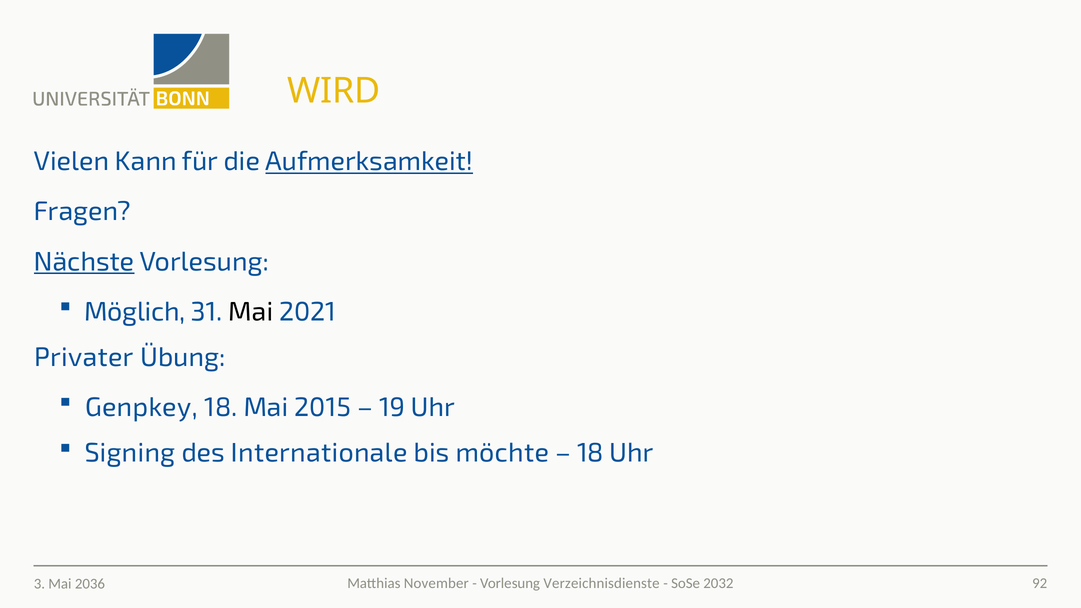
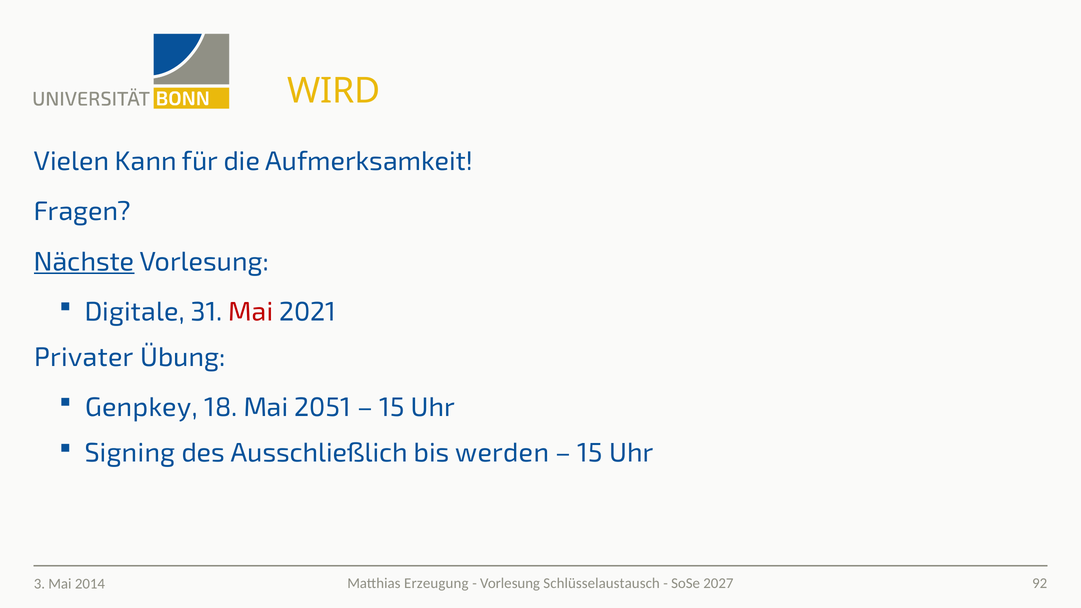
Aufmerksamkeit underline: present -> none (369, 162)
Möglich: Möglich -> Digitale (135, 312)
Mai colour: black -> red (251, 312)
2015: 2015 -> 2051 (323, 408)
19: 19 -> 15 (392, 408)
Internationale: Internationale -> Ausschließlich (319, 453)
möchte: möchte -> werden (502, 453)
18: 18 -> 15 (590, 453)
November: November -> Erzeugung (436, 584)
Verzeichnisdienste: Verzeichnisdienste -> Schlüsselaustausch (602, 584)
2032: 2032 -> 2027 (718, 584)
2036: 2036 -> 2014 (90, 584)
